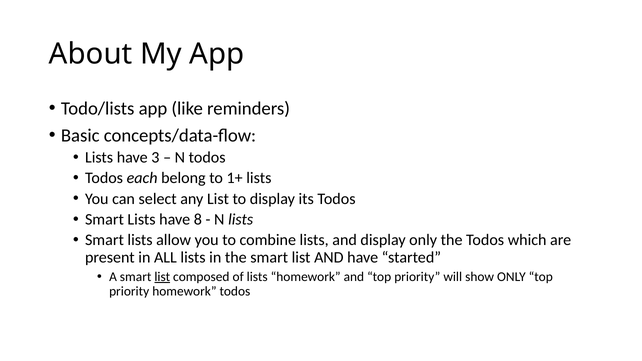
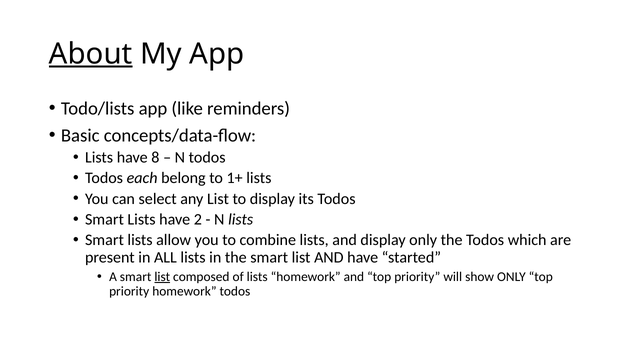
About underline: none -> present (91, 54)
3: 3 -> 8 (155, 158)
8: 8 -> 2 (198, 220)
